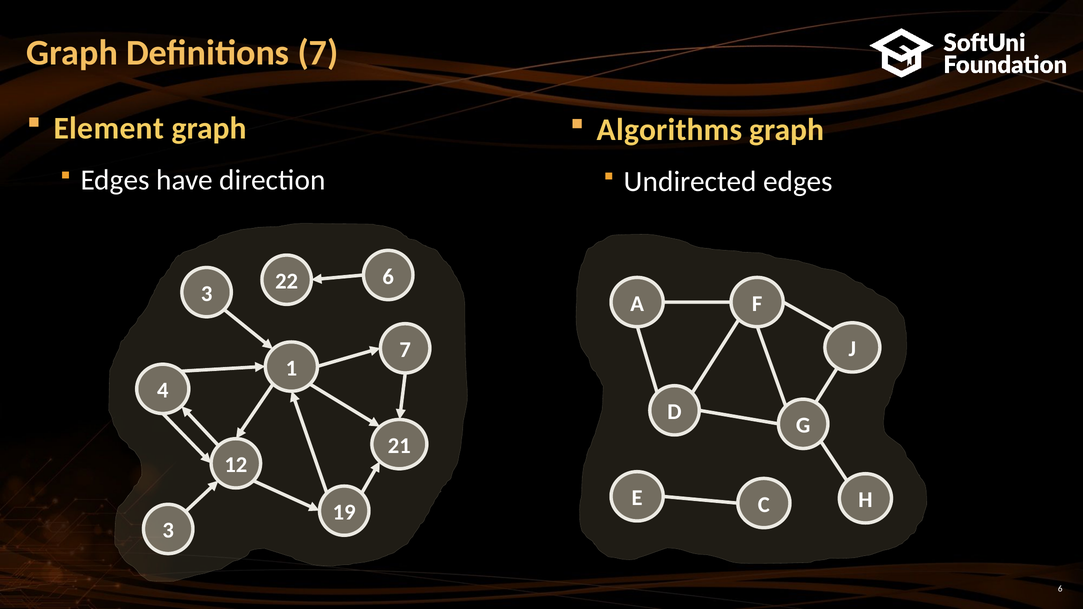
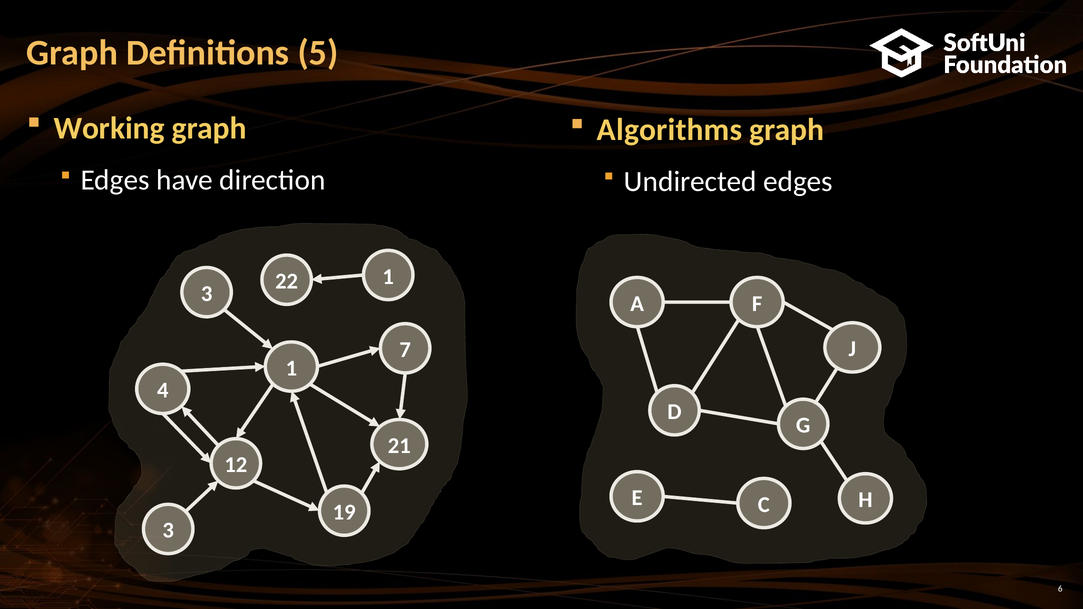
Definitions 7: 7 -> 5 (318, 53)
Element: Element -> Working (109, 129)
22 6: 6 -> 1 (388, 277)
